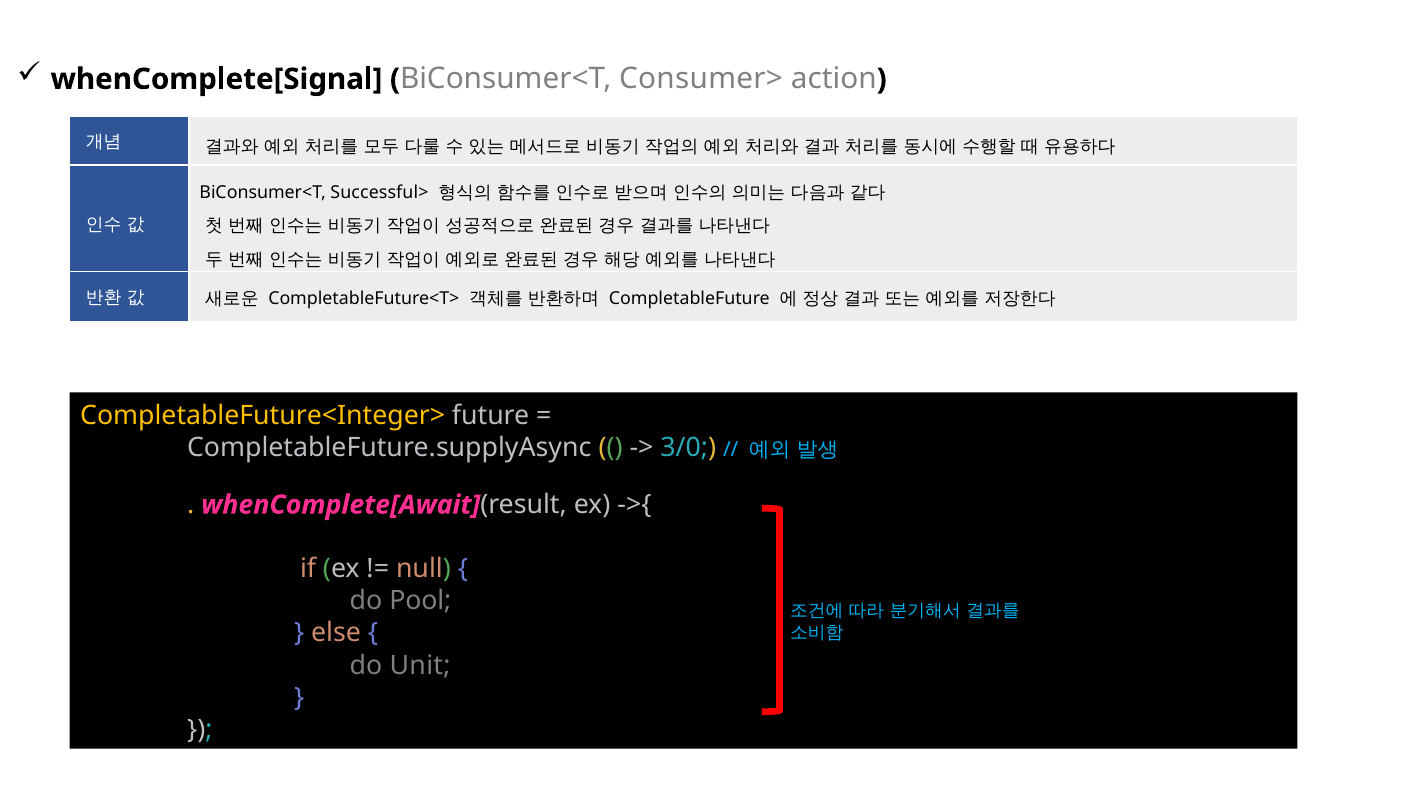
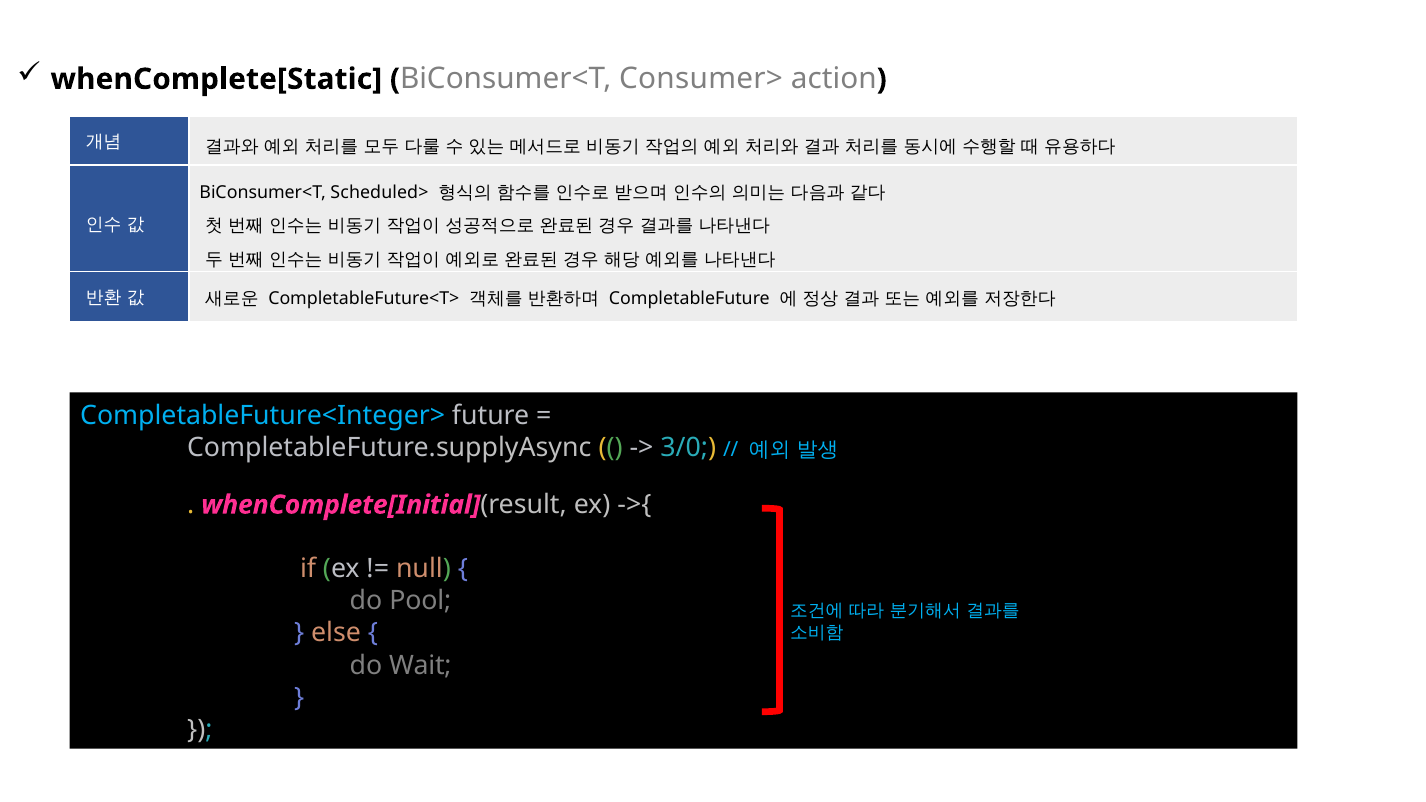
whenComplete[Signal: whenComplete[Signal -> whenComplete[Static (216, 79)
Successful>: Successful> -> Scheduled> (379, 192)
CompletableFuture<Integer> colour: yellow -> light blue (263, 416)
whenComplete[Await: whenComplete[Await -> whenComplete[Initial (341, 505)
Unit: Unit -> Wait (420, 665)
